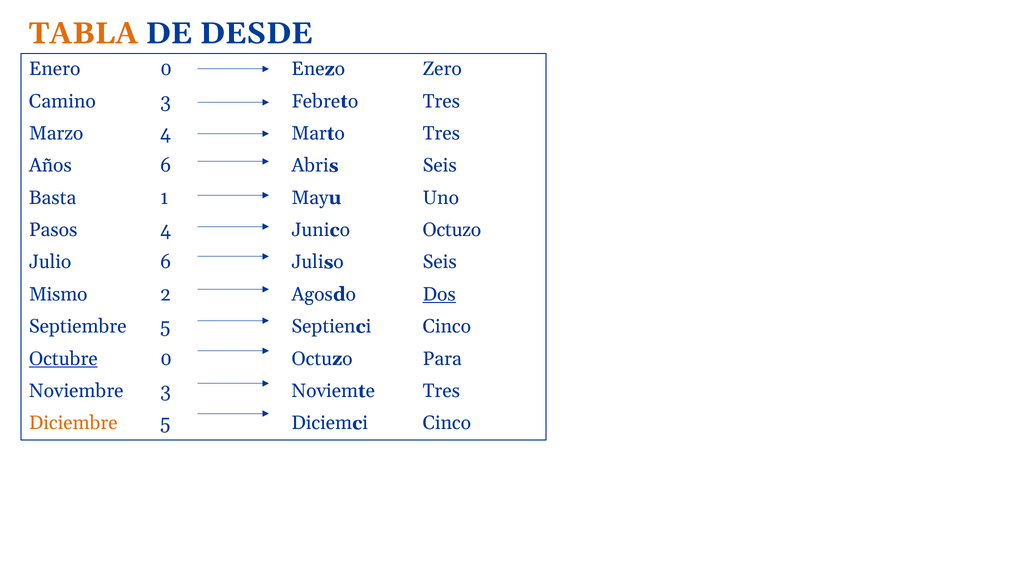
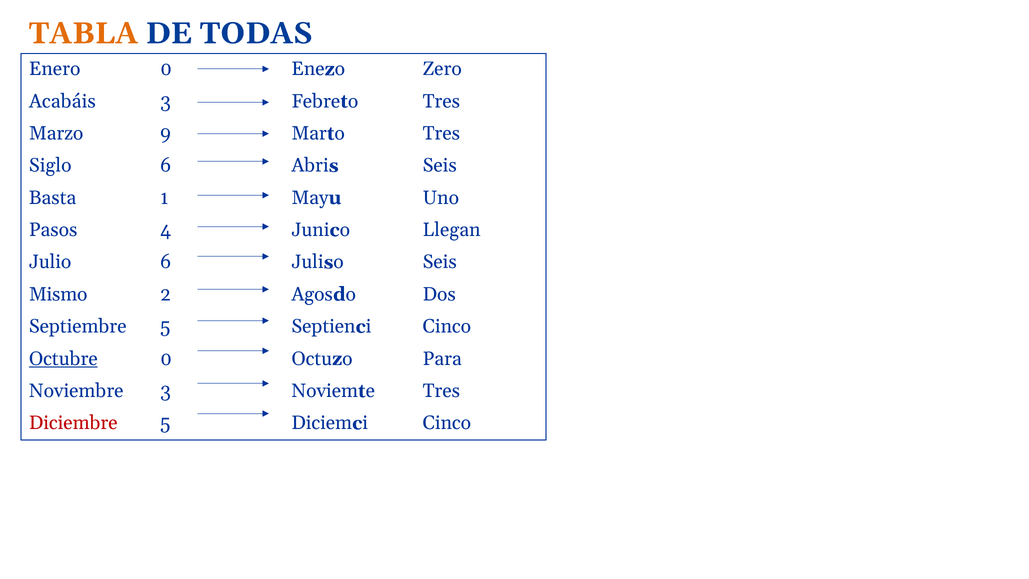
DESDE: DESDE -> TODAS (256, 33)
Camino: Camino -> Acabáis (62, 101)
Marzo 4: 4 -> 9 (166, 133)
Años: Años -> Siglo (50, 165)
Junico Octuzo: Octuzo -> Llegan (452, 230)
Dos underline: present -> none (439, 294)
Diciembre colour: orange -> red (73, 423)
